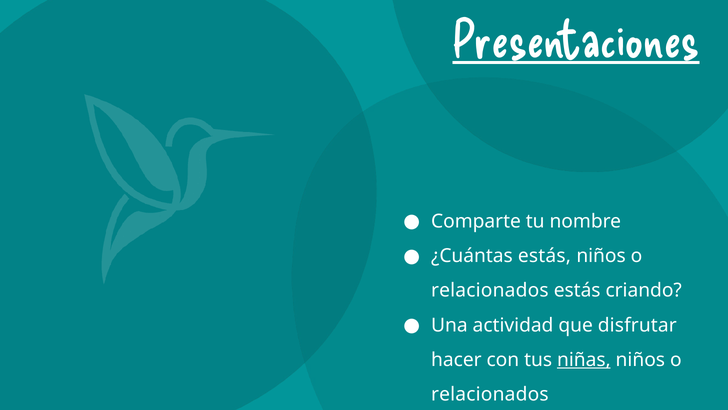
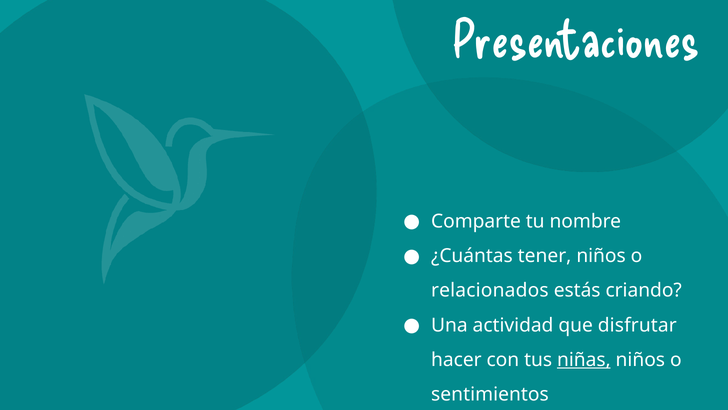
Presentaciones underline: present -> none (576, 41)
¿Cuántas estás: estás -> tener (545, 256)
relacionados: relacionados -> sentimientos (490, 394)
